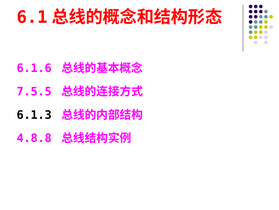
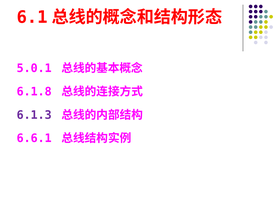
6.1.6: 6.1.6 -> 5.0.1 (34, 68)
7.5.5: 7.5.5 -> 6.1.8 (34, 91)
6.1.3 colour: black -> purple (34, 115)
4.8.8: 4.8.8 -> 6.6.1 (34, 138)
